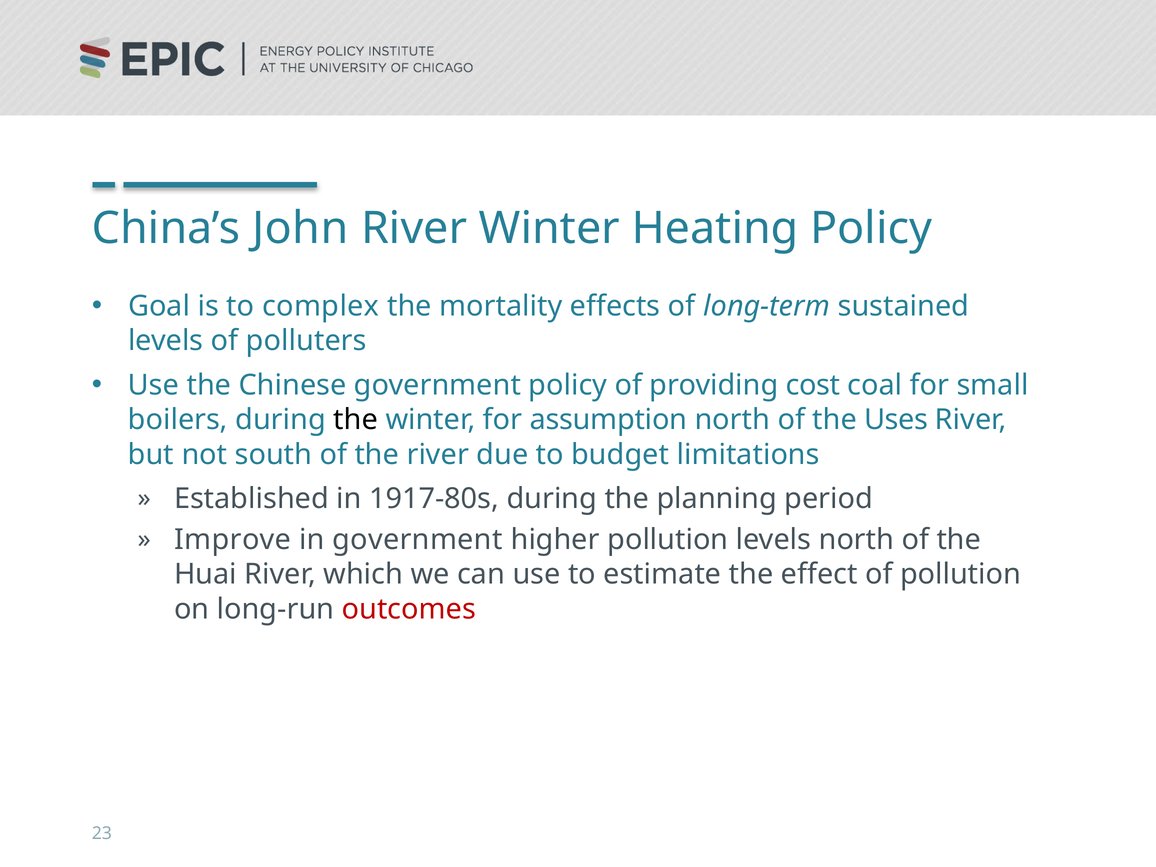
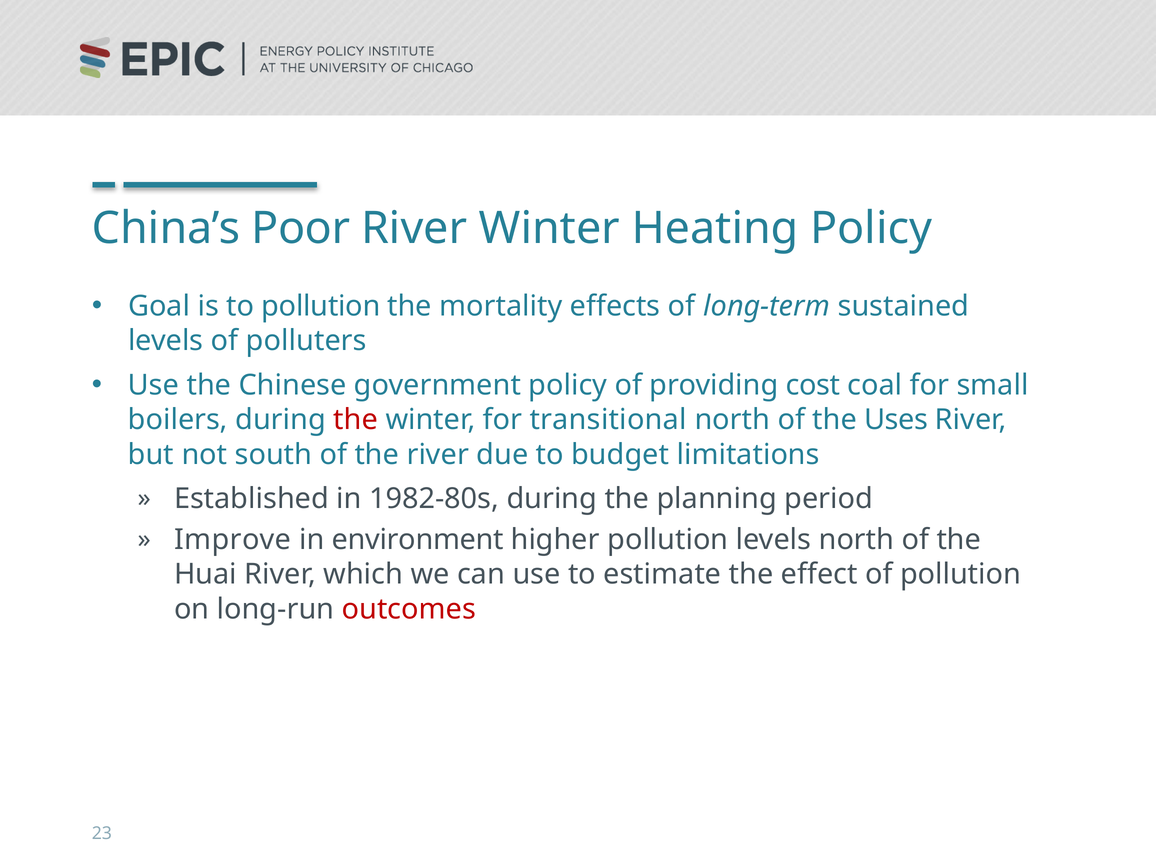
John: John -> Poor (301, 229)
to complex: complex -> pollution (321, 306)
the colour: black -> red (356, 420)
assumption: assumption -> transitional (608, 420)
1917-80s: 1917-80s -> 1982-80s (434, 499)
in government: government -> environment (418, 540)
